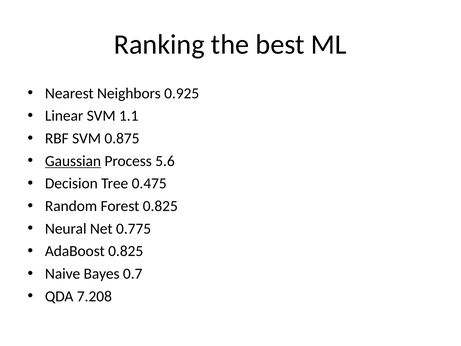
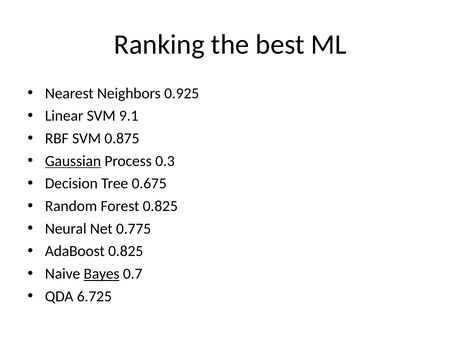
1.1: 1.1 -> 9.1 (129, 116)
5.6: 5.6 -> 0.3 (165, 161)
0.475: 0.475 -> 0.675 (149, 183)
Bayes underline: none -> present (102, 274)
7.208: 7.208 -> 6.725 (94, 296)
